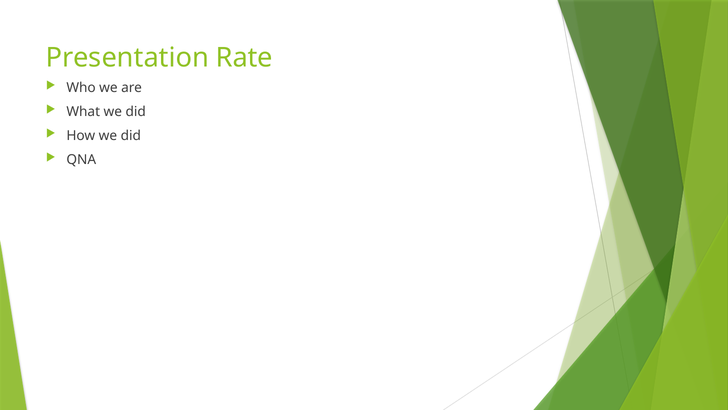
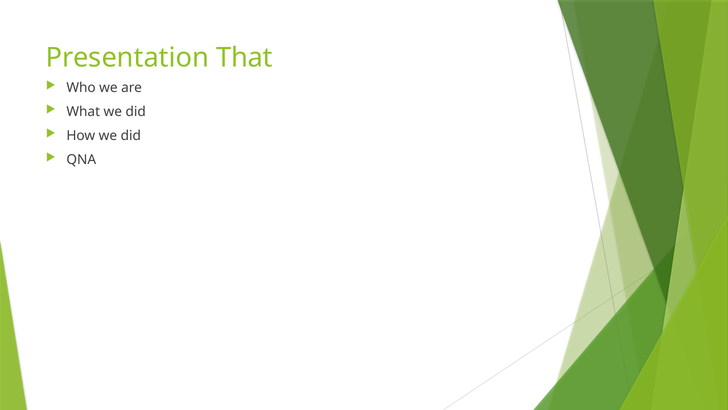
Rate: Rate -> That (244, 57)
